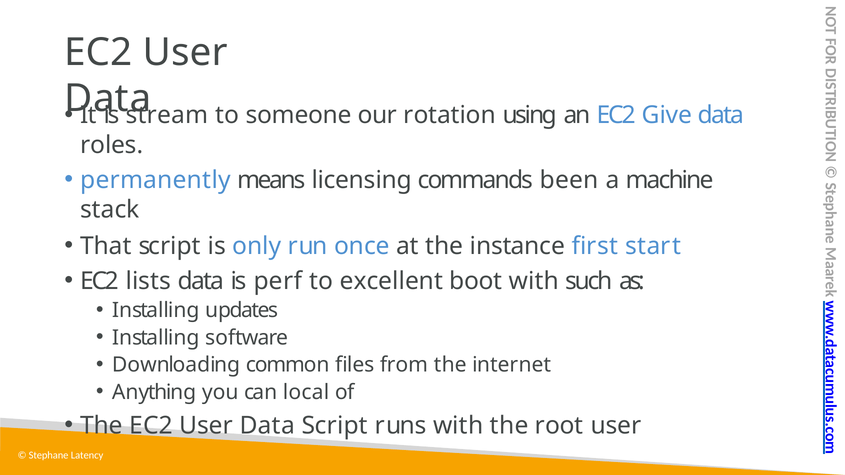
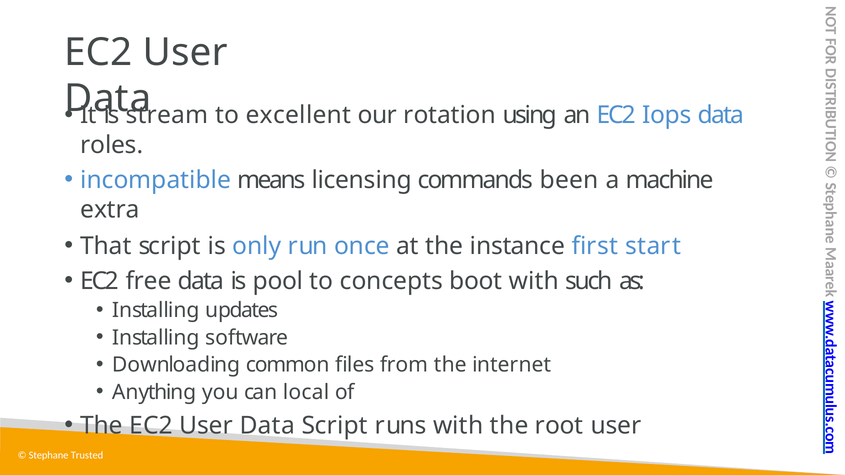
someone: someone -> excellent (298, 115)
Give: Give -> Iops (667, 115)
permanently: permanently -> incompatible (156, 180)
stack: stack -> extra (110, 210)
lists: lists -> free (149, 281)
perf: perf -> pool (278, 281)
excellent: excellent -> concepts (391, 281)
Latency: Latency -> Trusted (87, 456)
